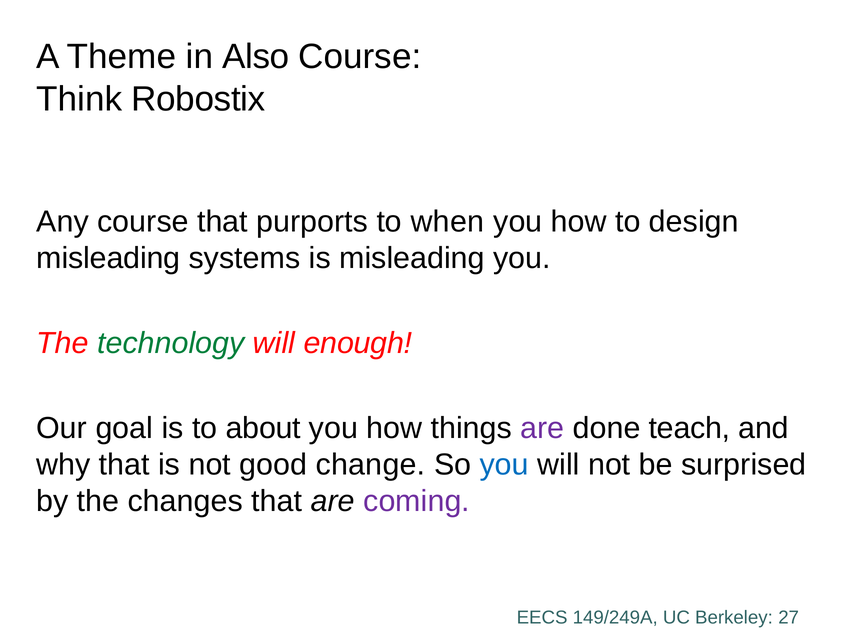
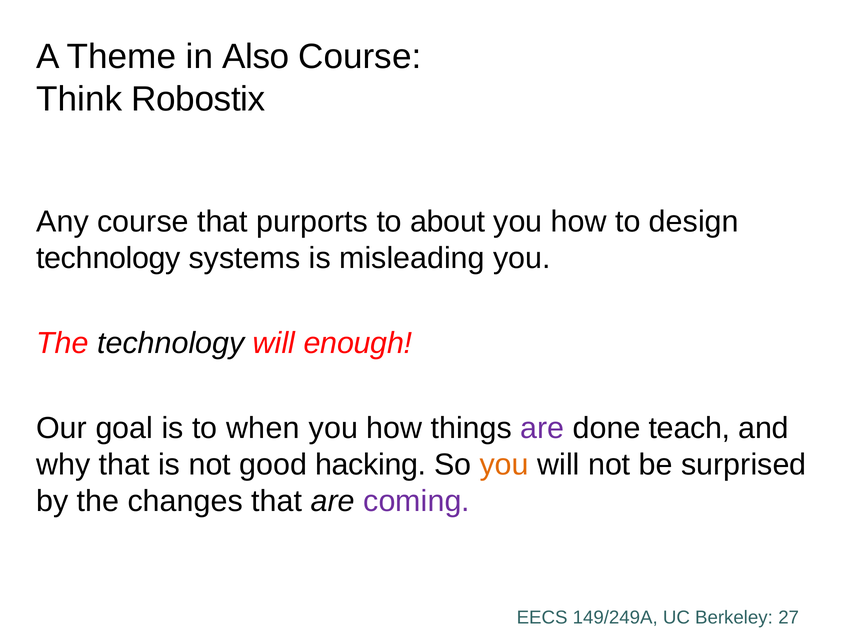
when: when -> about (448, 222)
misleading: misleading -> technology (108, 258)
technology colour: green -> black (171, 343)
about: about -> when (263, 428)
change: change -> hacking (371, 465)
you colour: blue -> orange (504, 465)
